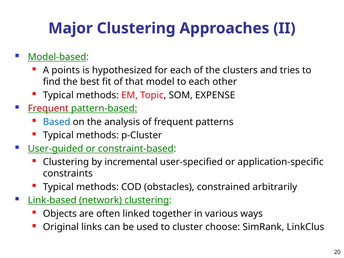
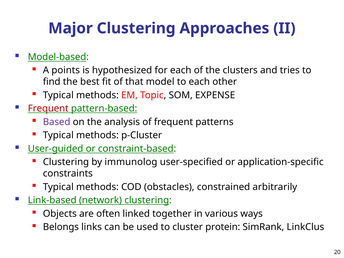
Based colour: blue -> purple (57, 122)
incremental: incremental -> immunolog (131, 162)
Original: Original -> Belongs (61, 227)
choose: choose -> protein (223, 227)
